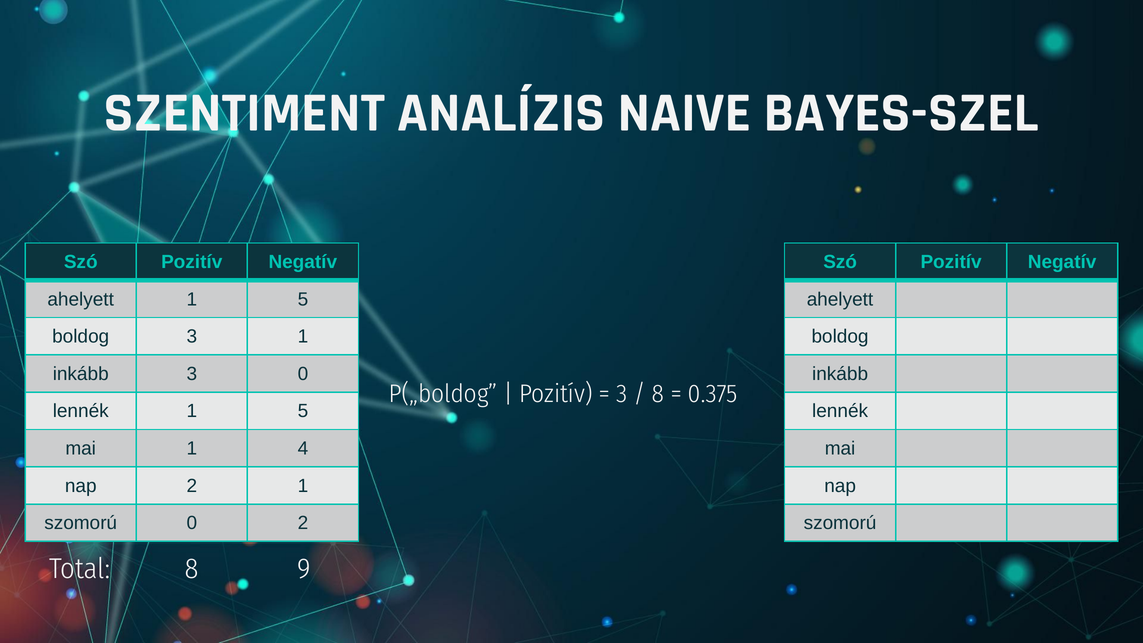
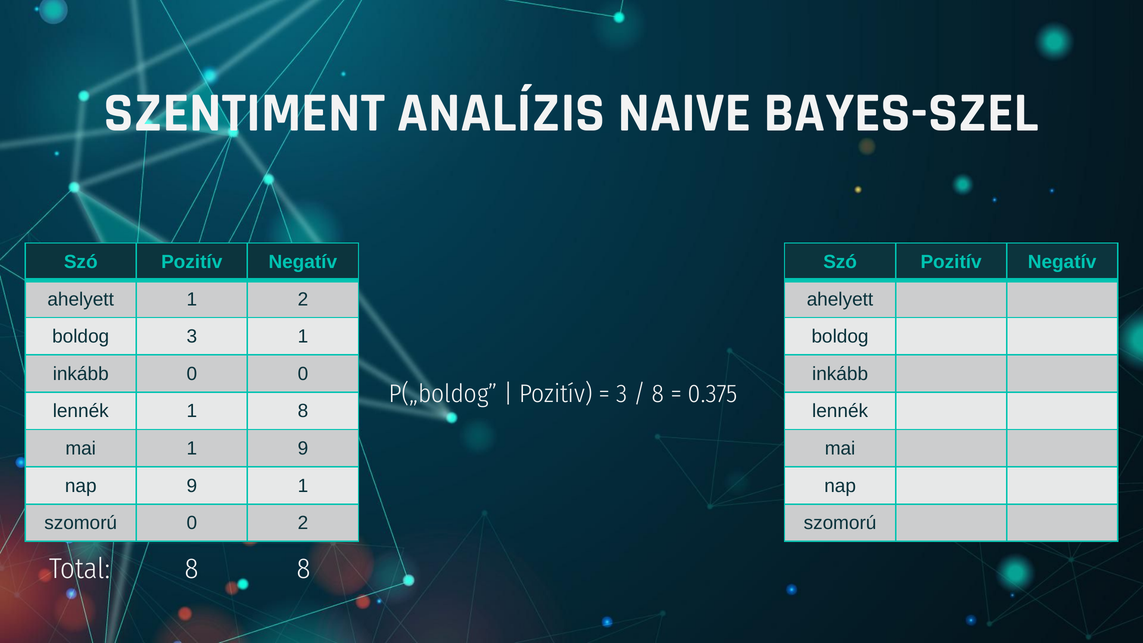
ahelyett 1 5: 5 -> 2 (303, 299)
inkább 3: 3 -> 0 (192, 374)
lennék 1 5: 5 -> 8 (303, 411)
1 4: 4 -> 9 (303, 448)
nap 2: 2 -> 9 (192, 486)
8 9: 9 -> 8 (304, 569)
